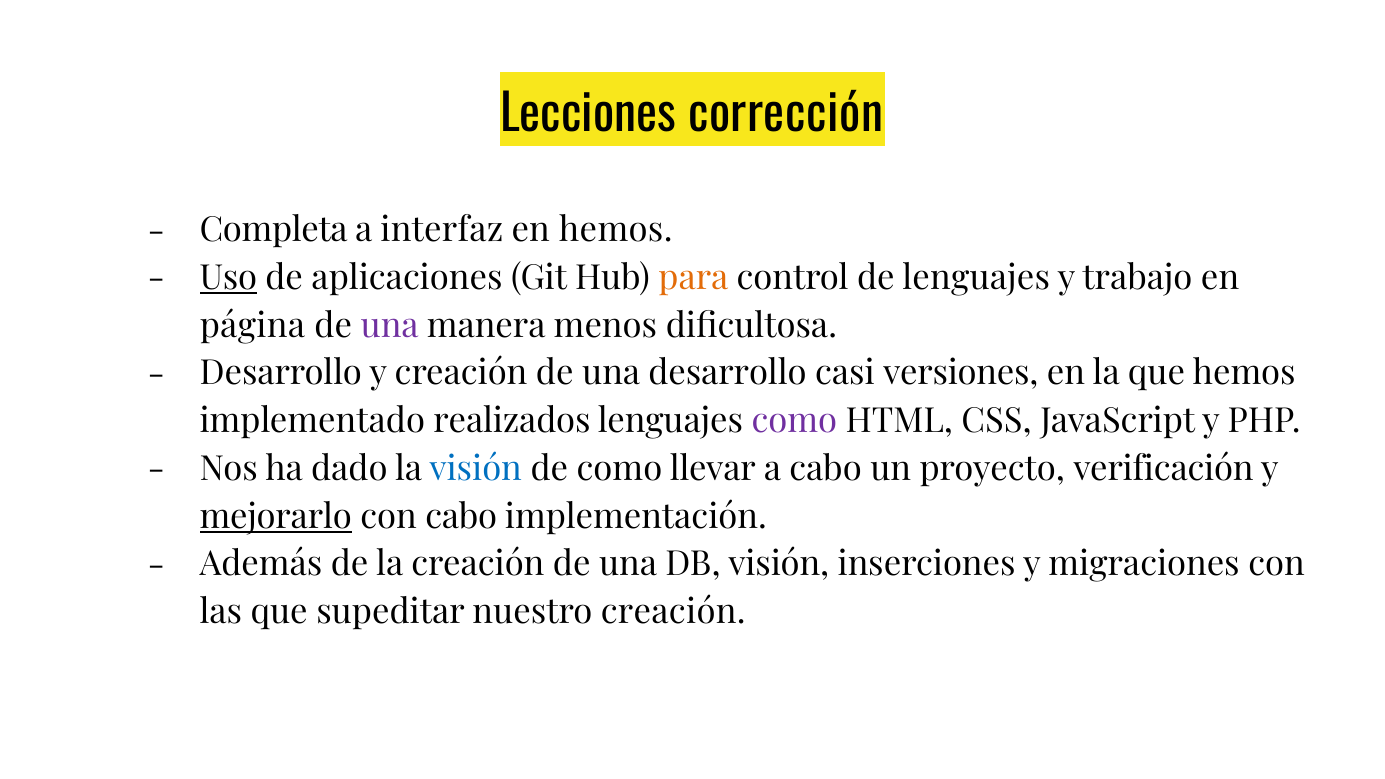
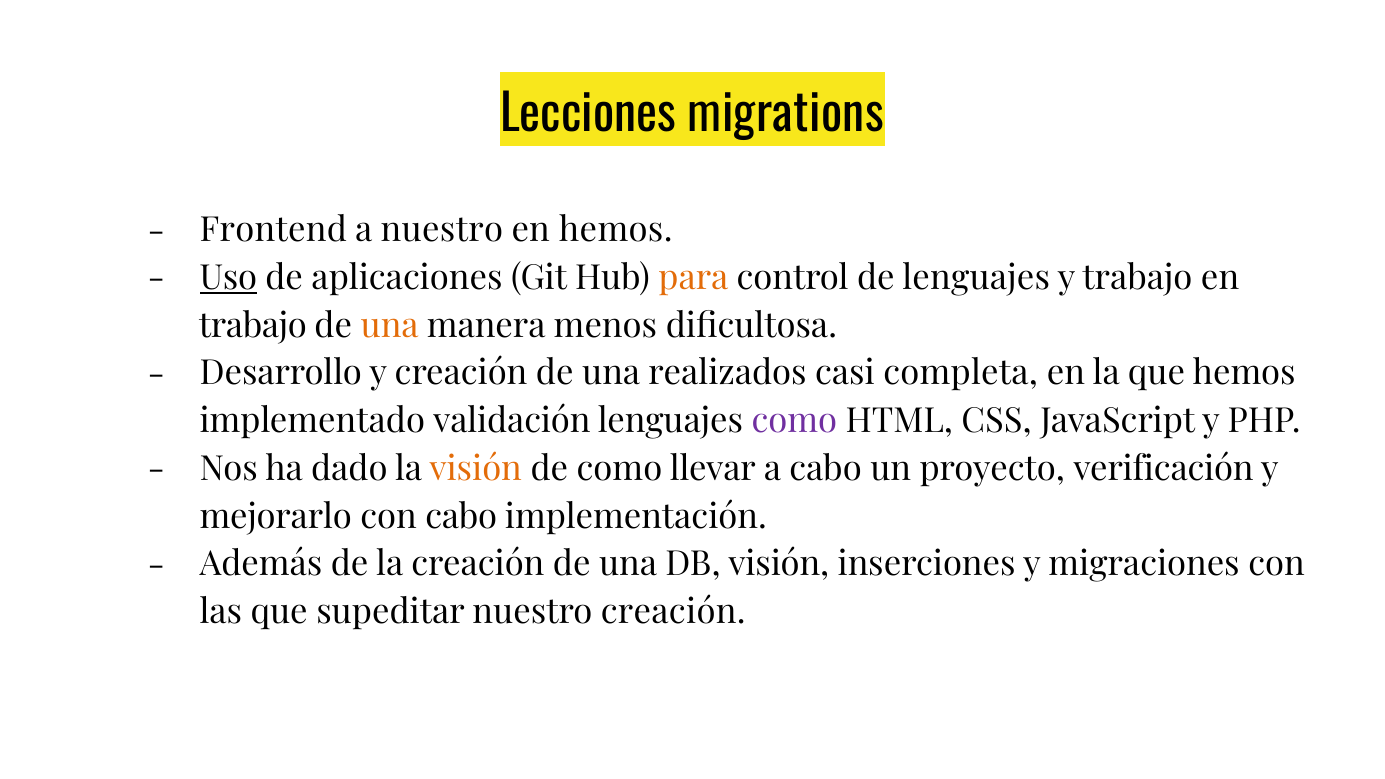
corrección: corrección -> migrations (786, 115)
Completa: Completa -> Frontend (273, 230)
a interfaz: interfaz -> nuestro (442, 230)
página: página -> trabajo (253, 326)
una colour: purple -> orange (390, 326)
una desarrollo: desarrollo -> realizados (727, 373)
versiones: versiones -> completa (961, 373)
realizados: realizados -> validación (512, 421)
visión colour: blue -> orange (476, 469)
mejorarlo underline: present -> none (276, 517)
